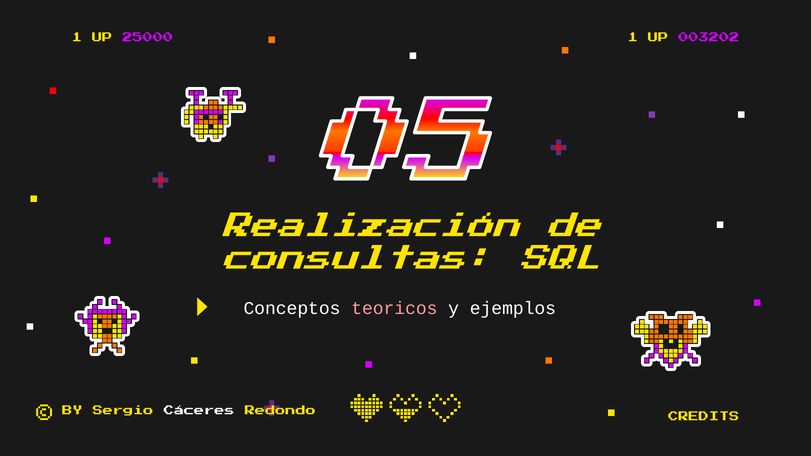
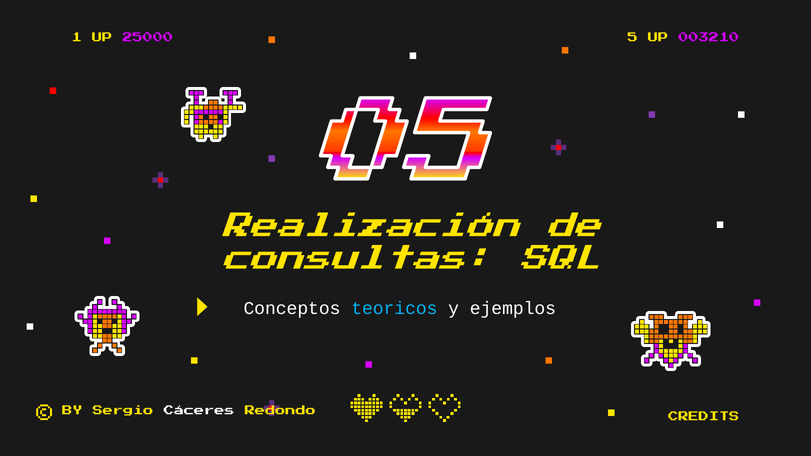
25000 1: 1 -> 5 (633, 39)
003202: 003202 -> 003210 (709, 39)
teoricos colour: pink -> light blue (394, 308)
